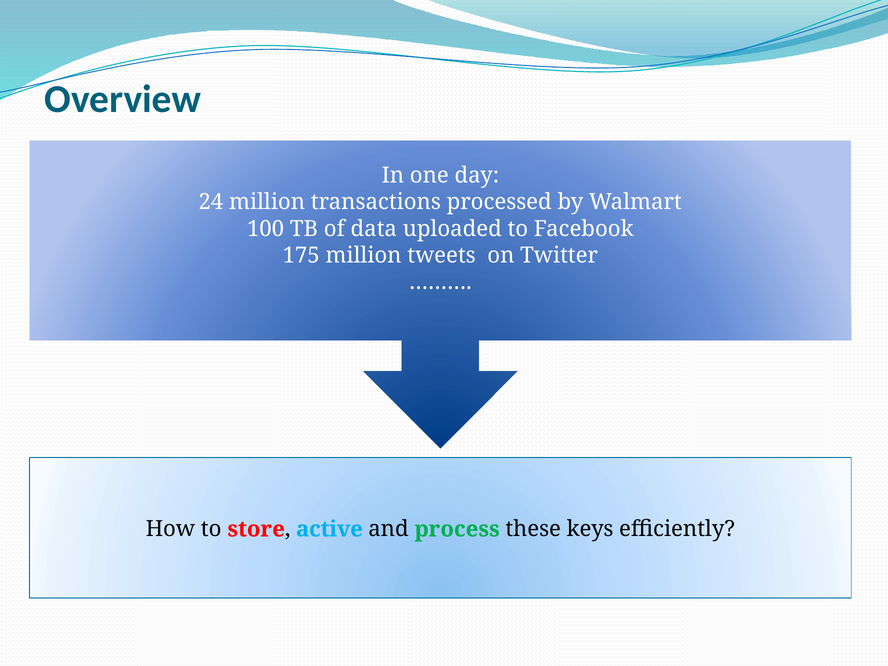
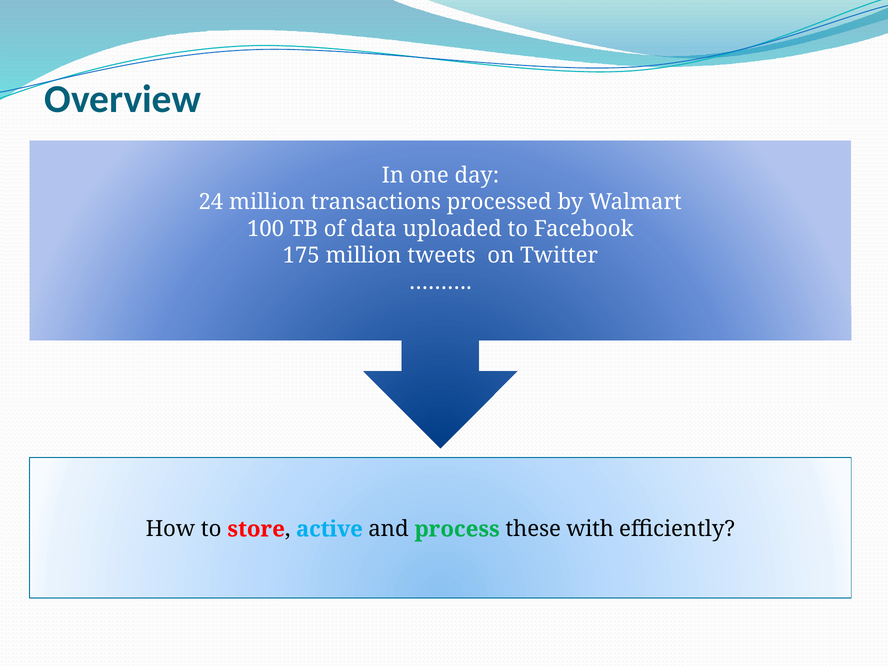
keys: keys -> with (590, 529)
